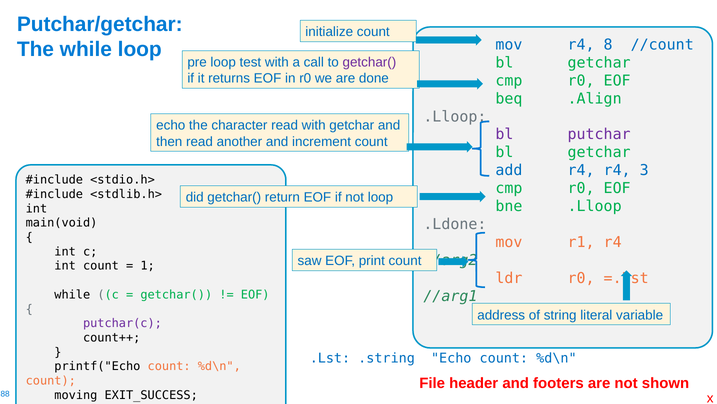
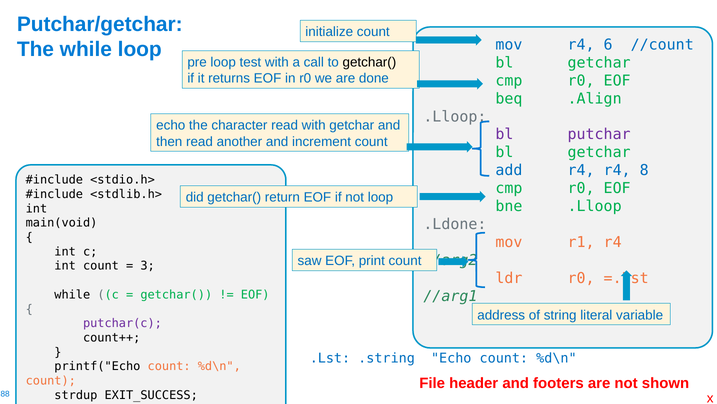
8: 8 -> 6 (608, 45)
getchar( colour: purple -> black (369, 62)
3: 3 -> 8 (644, 170)
1: 1 -> 3 (148, 266)
moving: moving -> strdup (76, 395)
